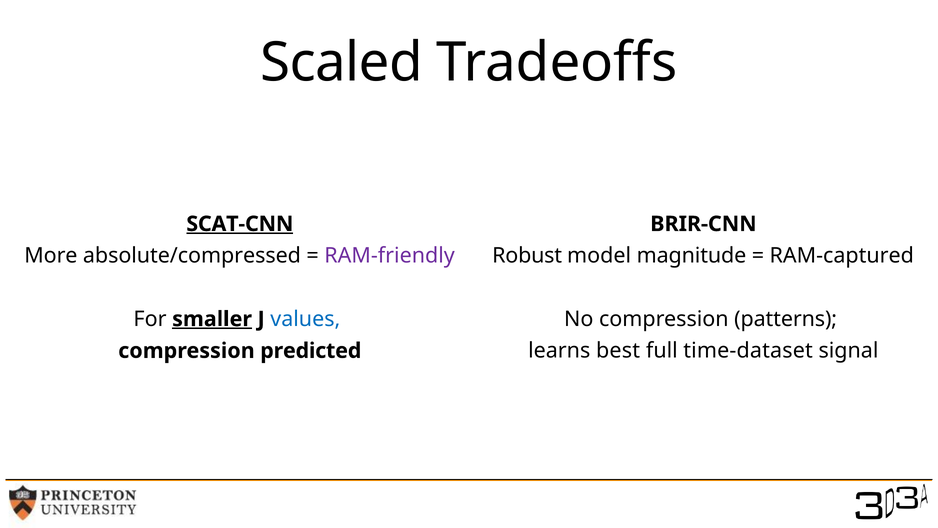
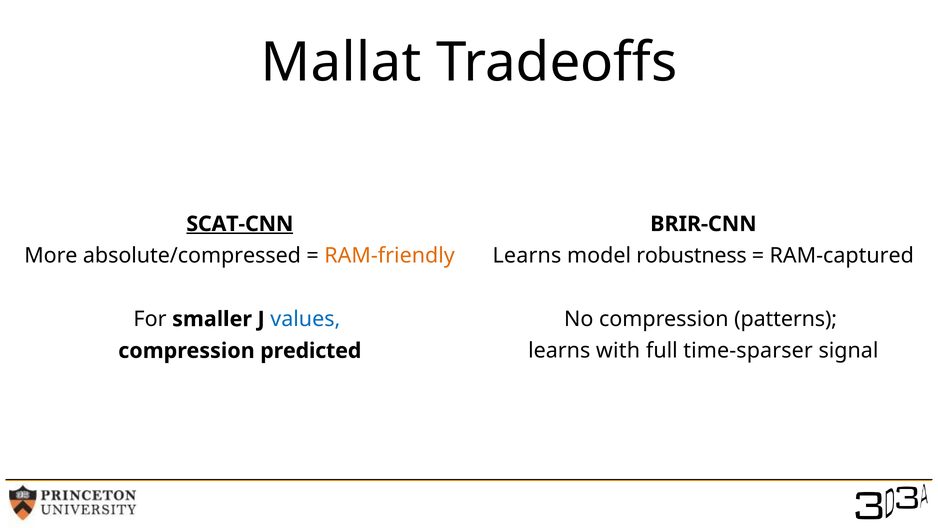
Scaled: Scaled -> Mallat (341, 62)
RAM-friendly colour: purple -> orange (390, 256)
Robust: Robust -> Learns (527, 256)
magnitude: magnitude -> robustness (692, 256)
smaller underline: present -> none (212, 319)
best: best -> with (618, 351)
time-dataset: time-dataset -> time-sparser (748, 351)
